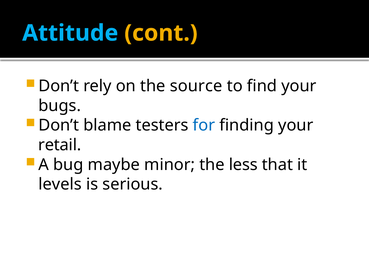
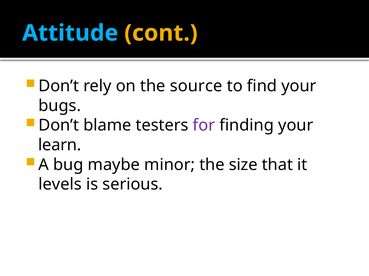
for colour: blue -> purple (204, 126)
retail: retail -> learn (60, 145)
less: less -> size (243, 165)
